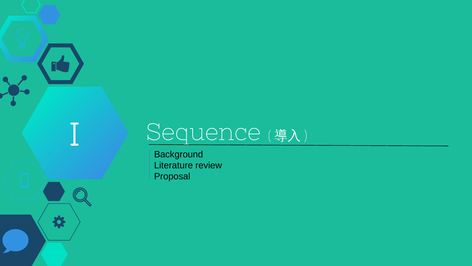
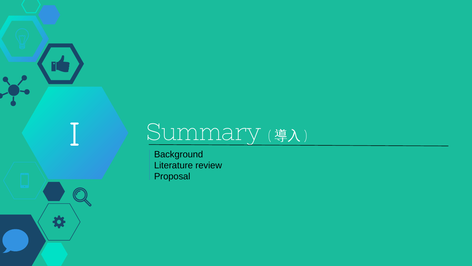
Sequence: Sequence -> Summary (204, 132)
